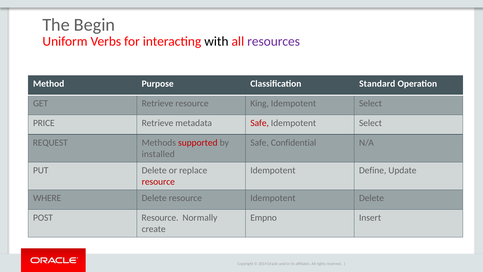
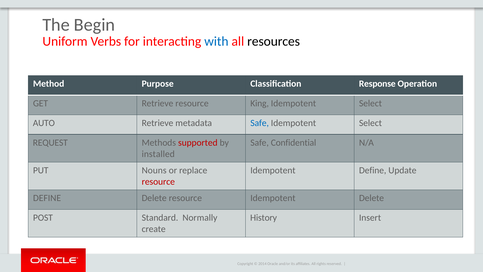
with colour: black -> blue (216, 41)
resources colour: purple -> black (274, 41)
Standard: Standard -> Response (377, 84)
PRICE: PRICE -> AUTO (44, 123)
Safe colour: red -> blue (260, 123)
PUT Delete: Delete -> Nouns (154, 170)
WHERE: WHERE -> DEFINE (47, 198)
POST Resource: Resource -> Standard (160, 217)
Empno: Empno -> History (264, 217)
